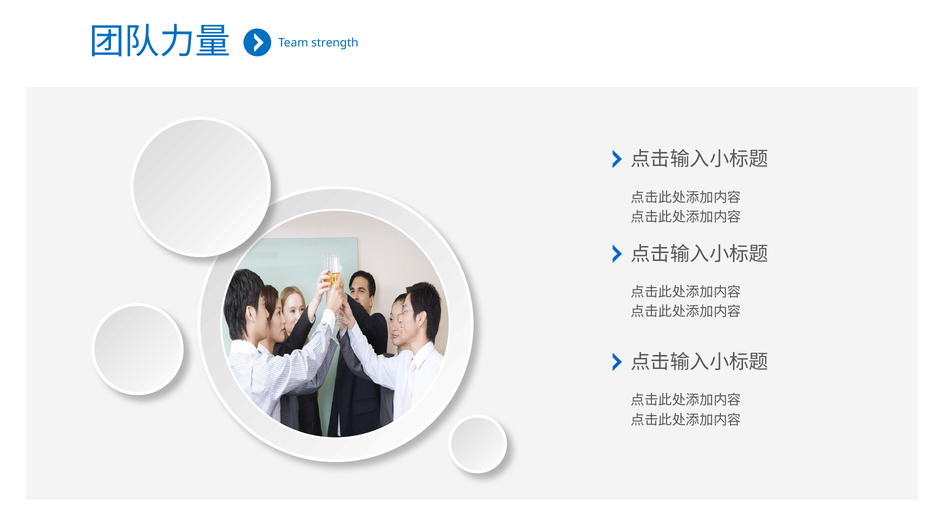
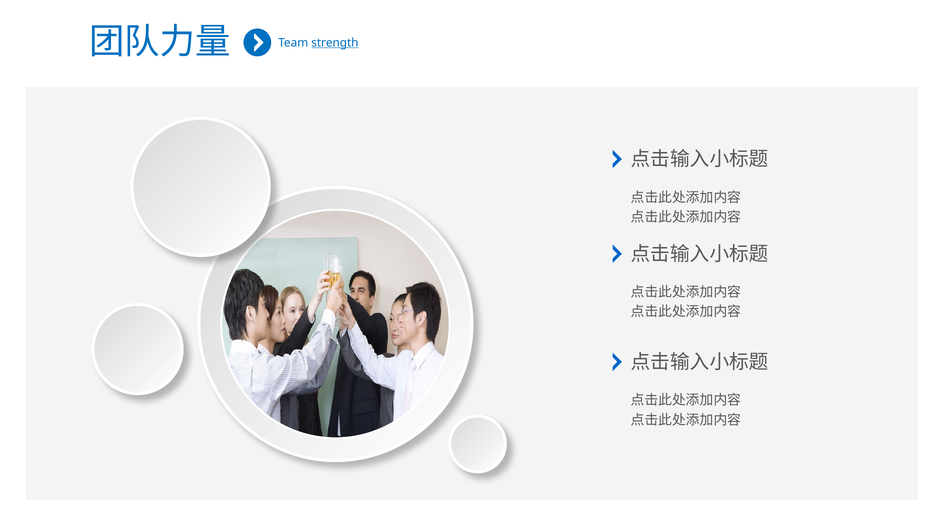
strength underline: none -> present (335, 43)
